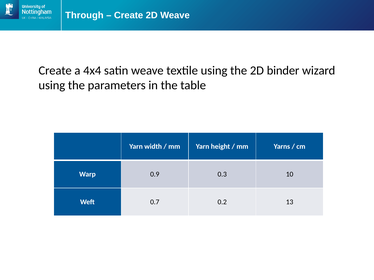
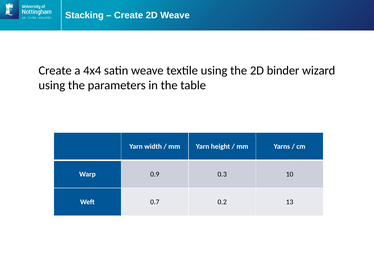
Through: Through -> Stacking (84, 15)
